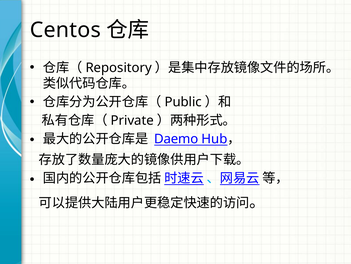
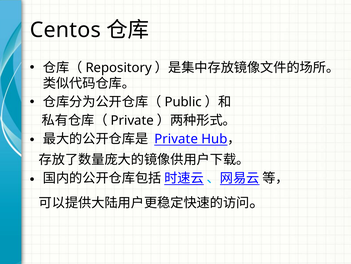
Daemo: Daemo -> Private (176, 139)
